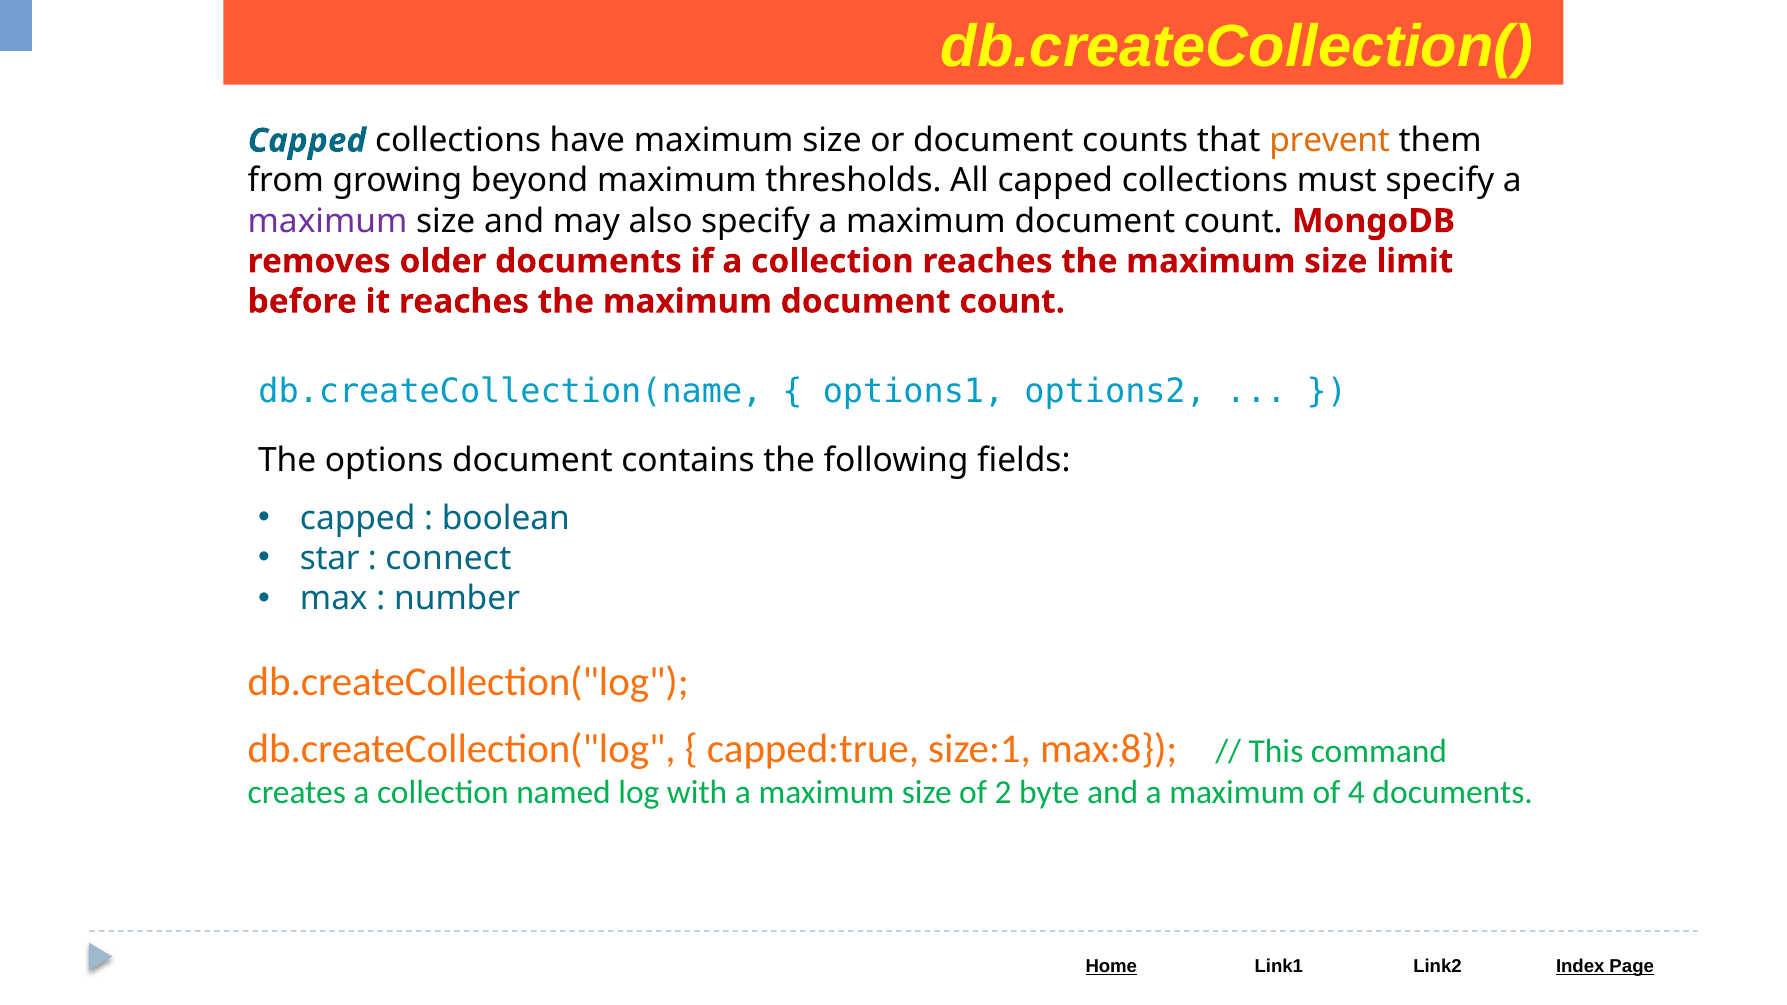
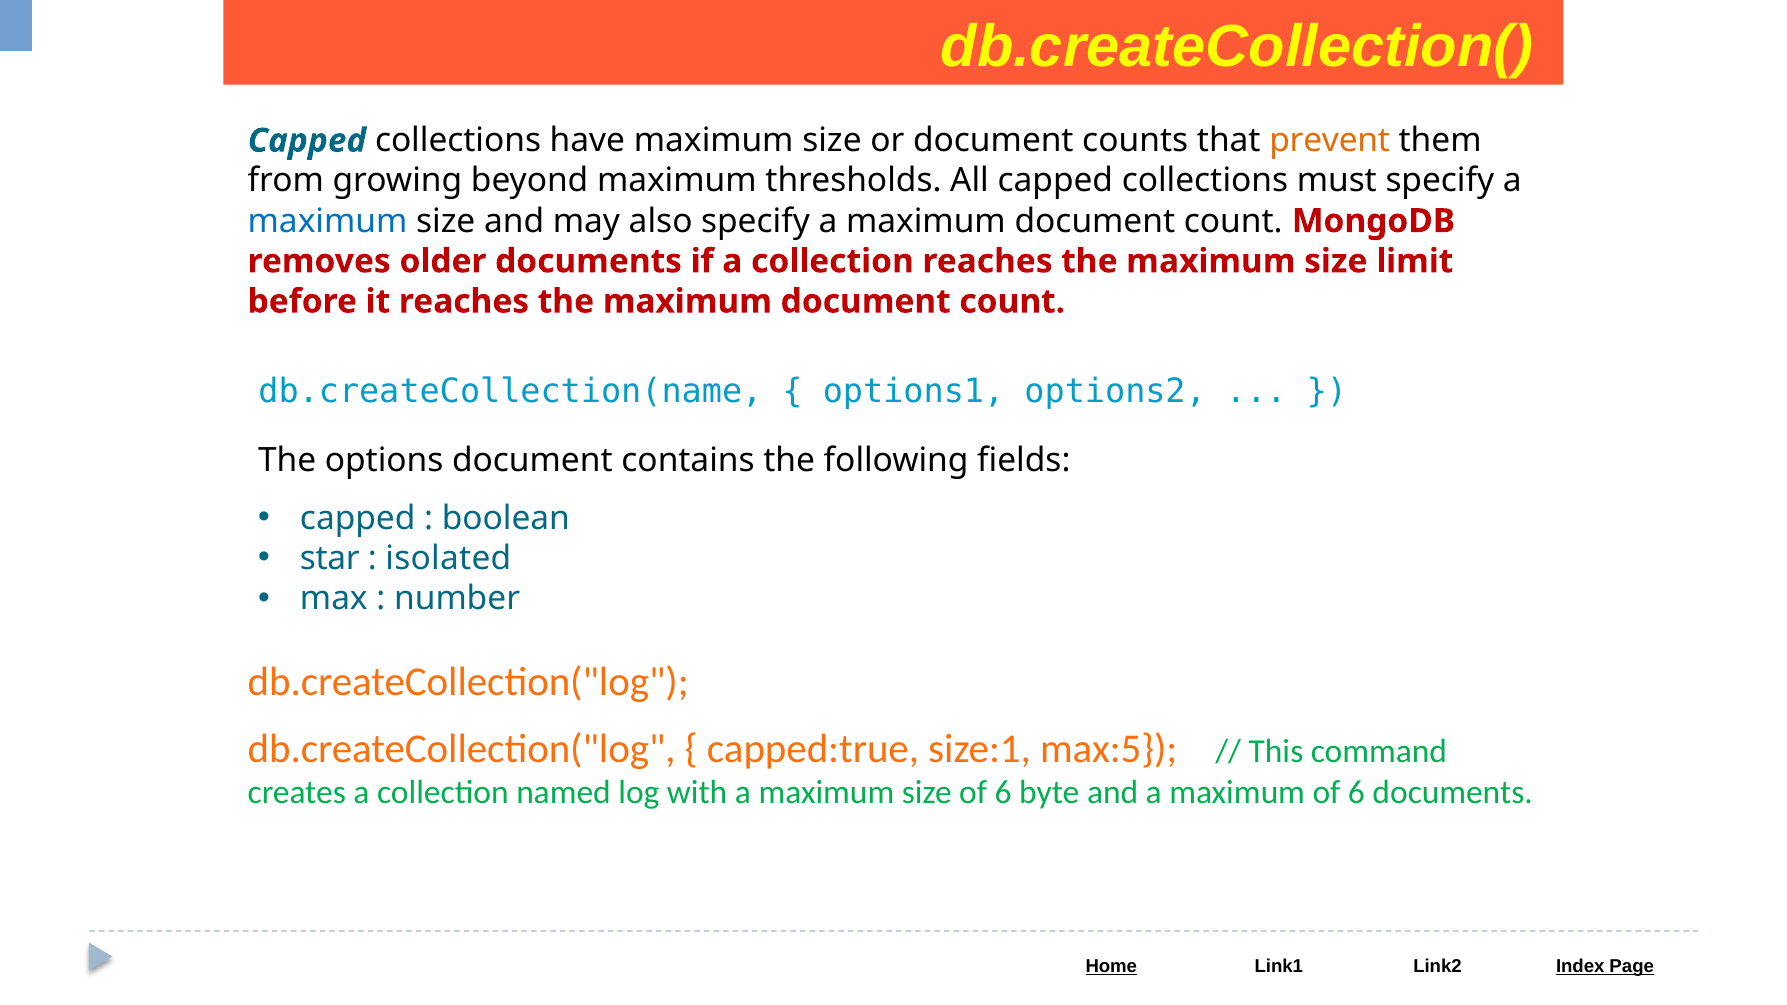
maximum colour: purple -> blue (328, 221)
connect: connect -> isolated (448, 559)
max:8: max:8 -> max:5 (1109, 749)
size of 2: 2 -> 6 (1003, 793)
maximum of 4: 4 -> 6 (1356, 793)
